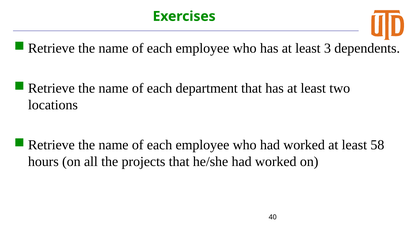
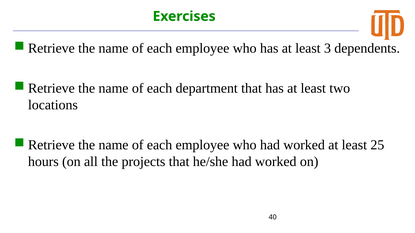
58: 58 -> 25 (377, 145)
